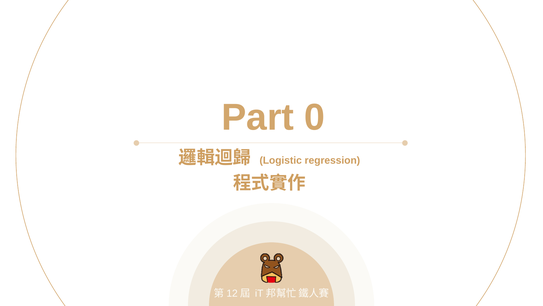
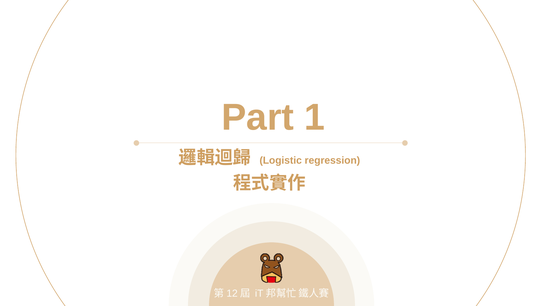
0: 0 -> 1 (315, 117)
